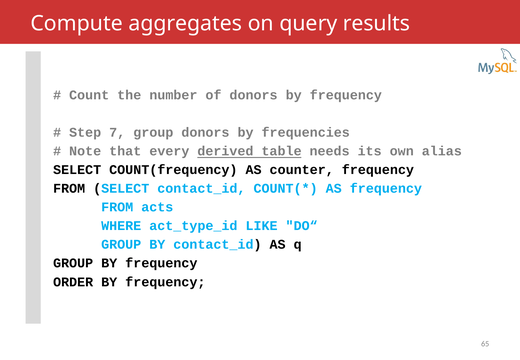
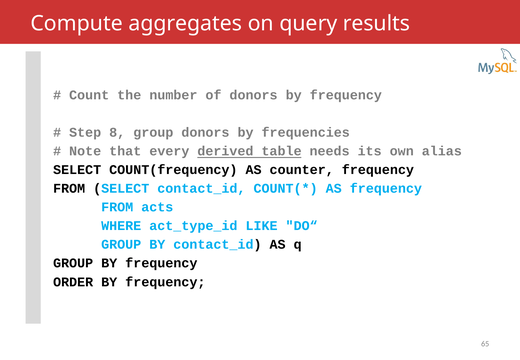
7: 7 -> 8 (117, 132)
